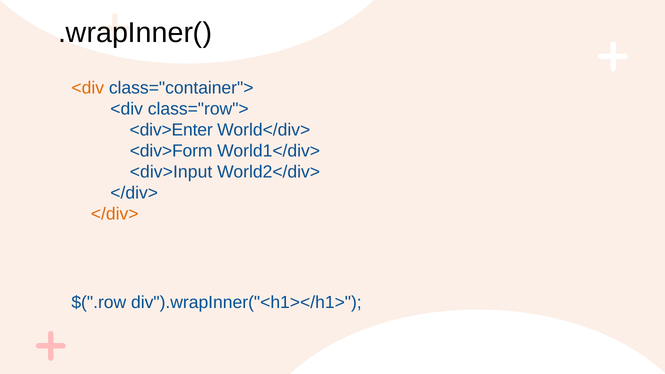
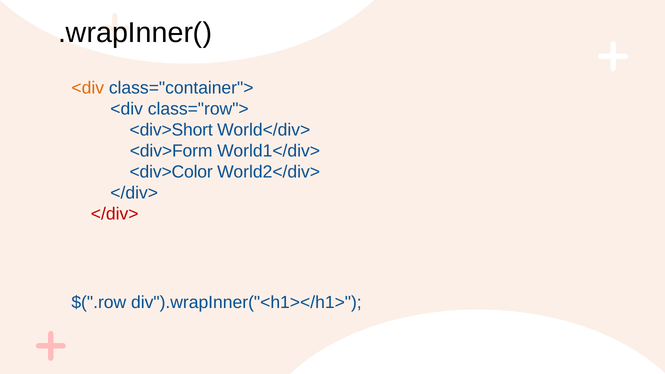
<div>Enter: <div>Enter -> <div>Short (171, 130)
<div>Input: <div>Input -> <div>Color (171, 172)
</div> colour: orange -> red (115, 214)
